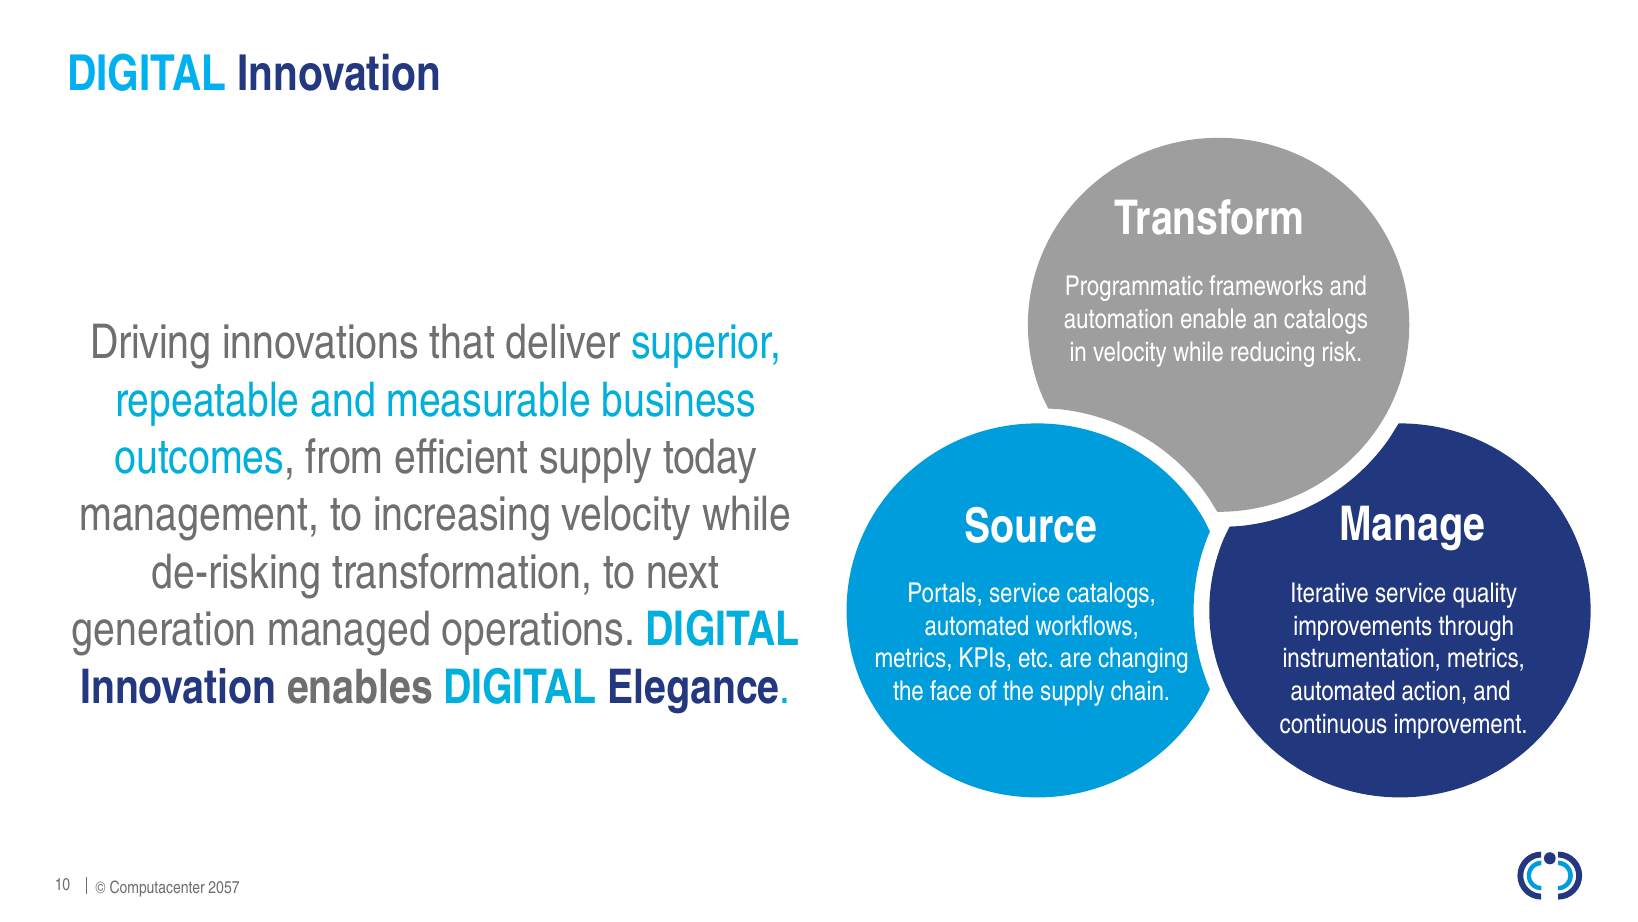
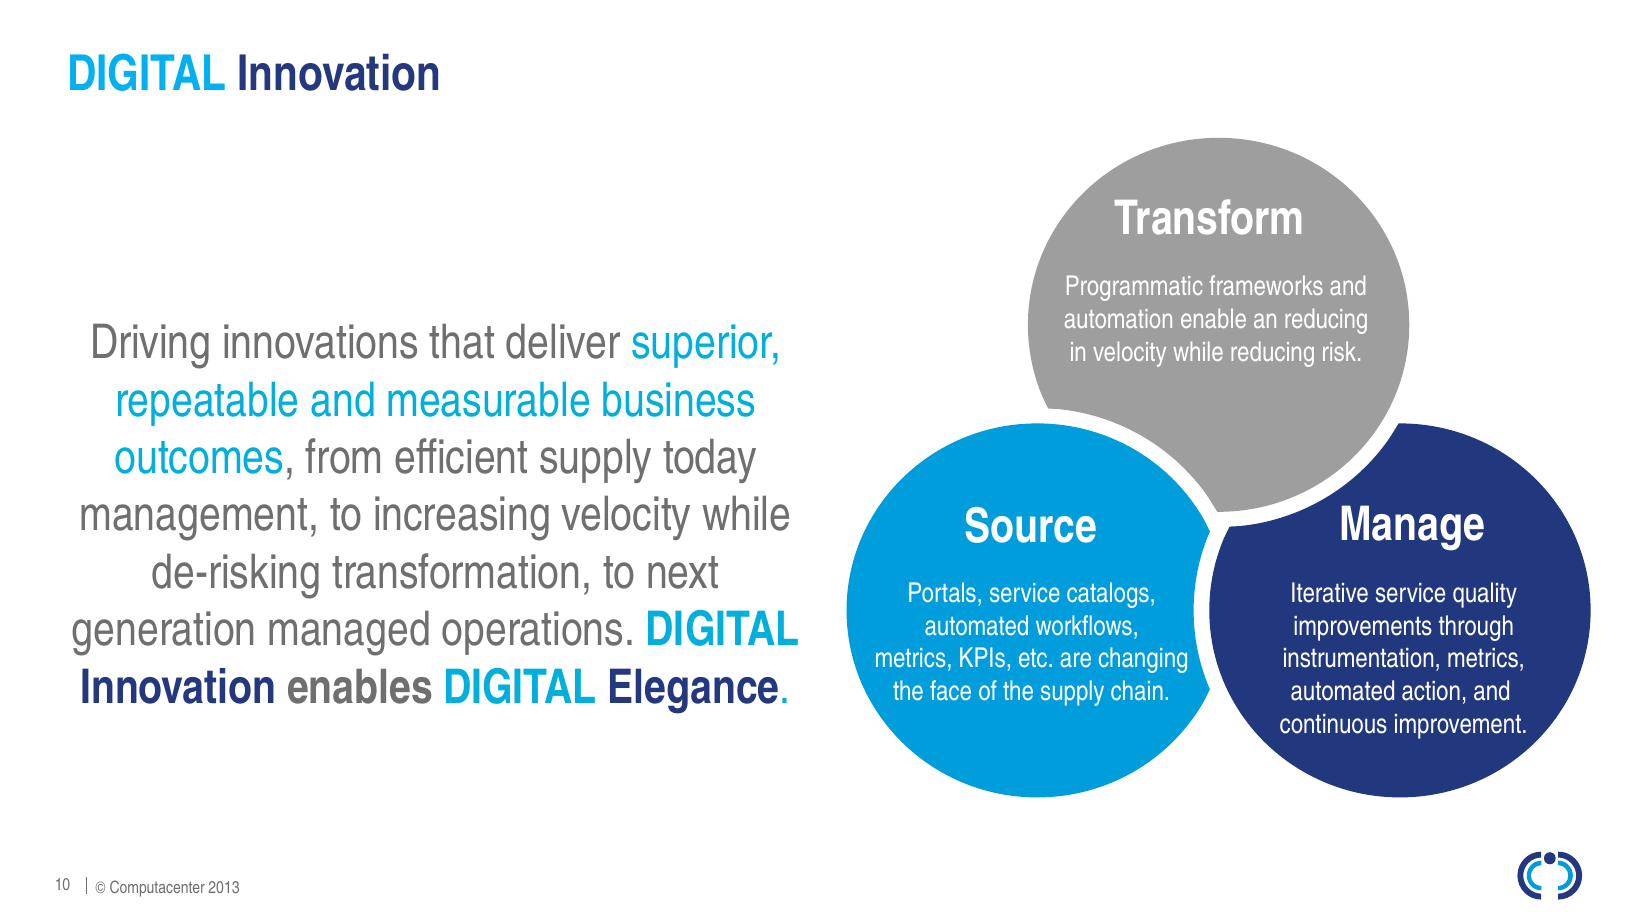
an catalogs: catalogs -> reducing (1326, 319)
2057: 2057 -> 2013 (224, 887)
